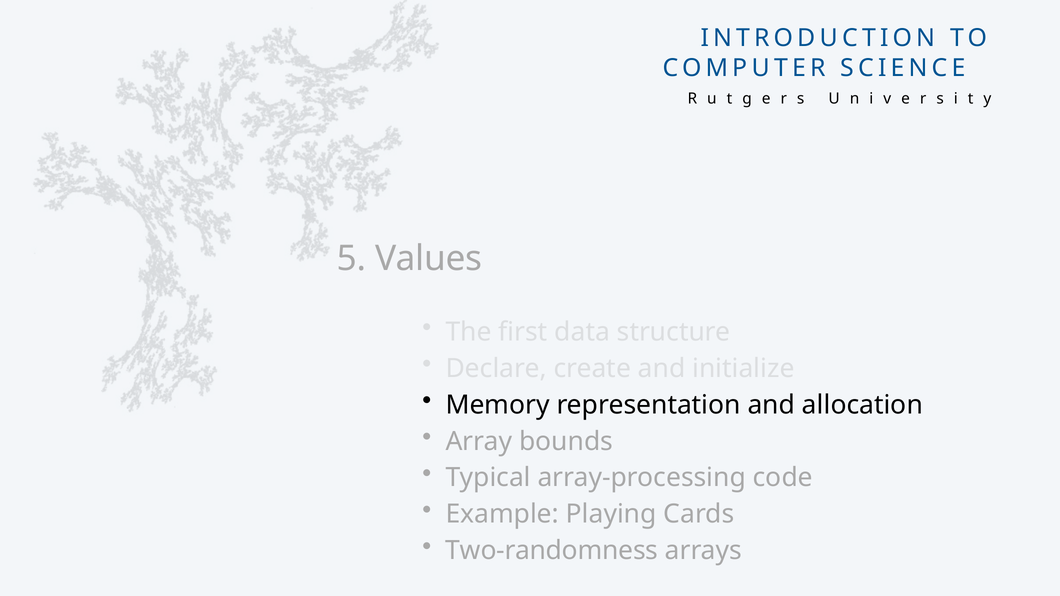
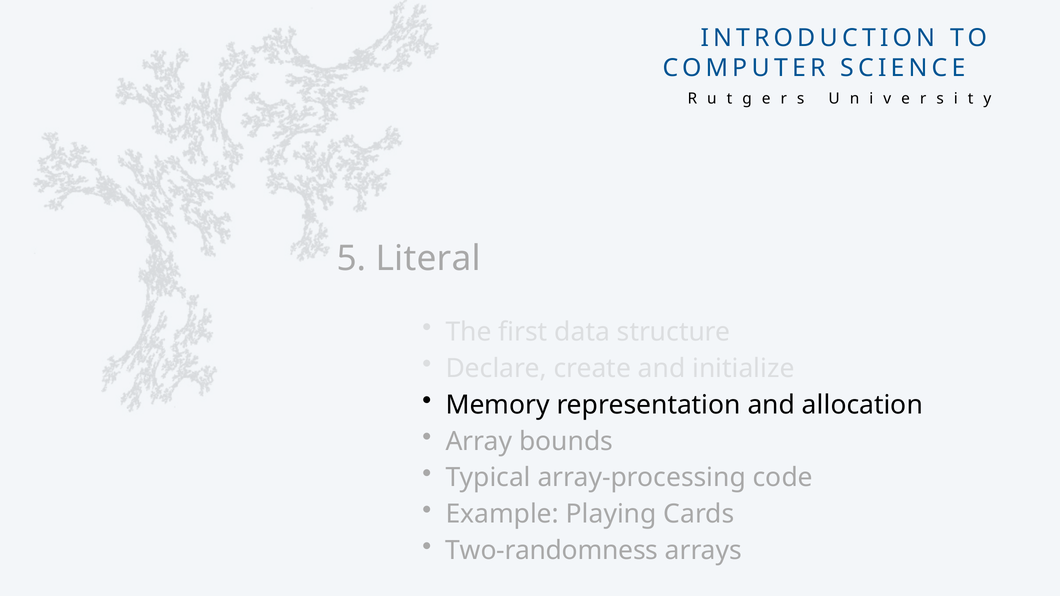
Values: Values -> Literal (428, 259)
